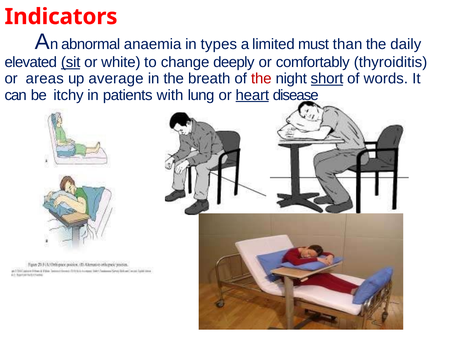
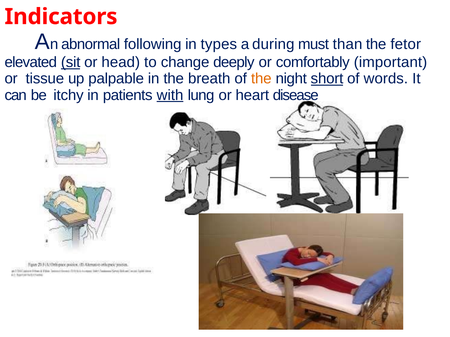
anaemia: anaemia -> following (153, 44)
limited: limited -> during (273, 44)
daily: daily -> fetor (406, 44)
white: white -> head (121, 62)
thyroiditis: thyroiditis -> important (390, 62)
areas: areas -> tissue (45, 79)
average: average -> palpable (116, 79)
the colour: red -> orange (261, 79)
with underline: none -> present (170, 95)
heart underline: present -> none (252, 95)
